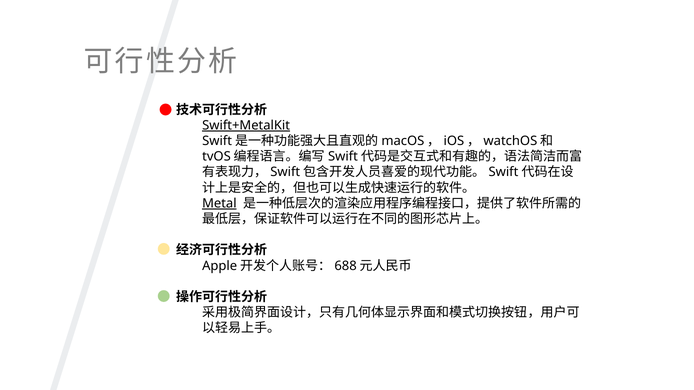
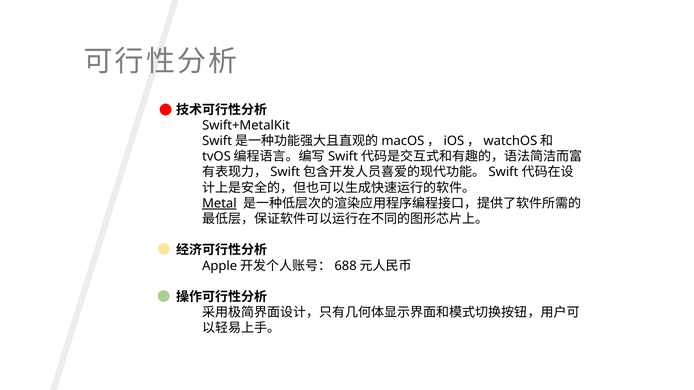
Swift+MetalKit underline: present -> none (246, 125)
